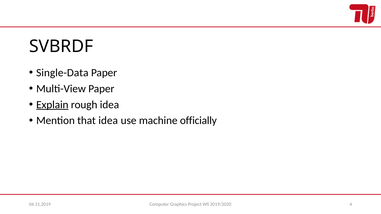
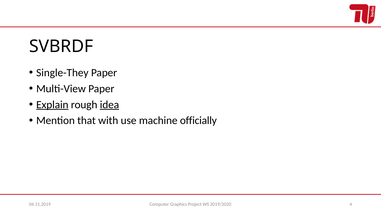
Single-Data: Single-Data -> Single-They (62, 73)
idea underline: none -> present (109, 105)
that idea: idea -> with (108, 121)
